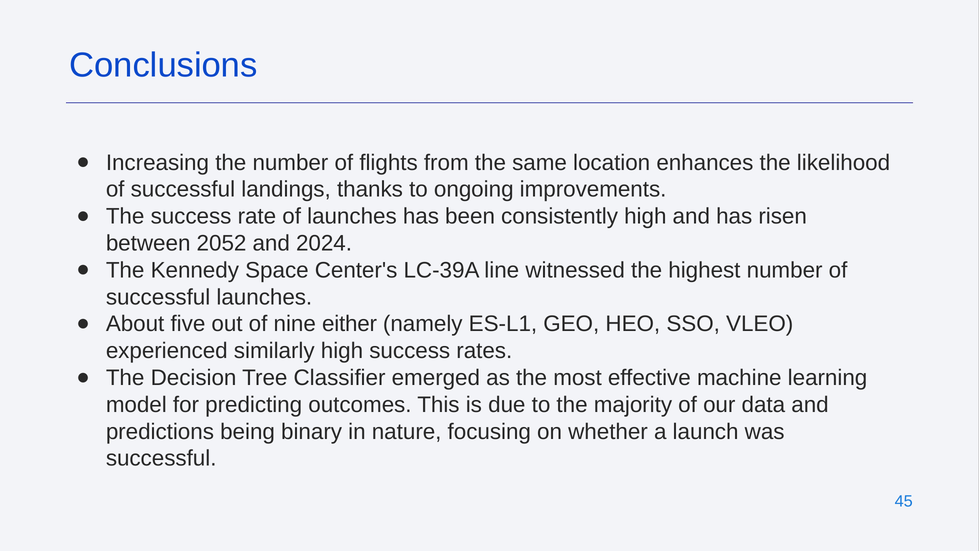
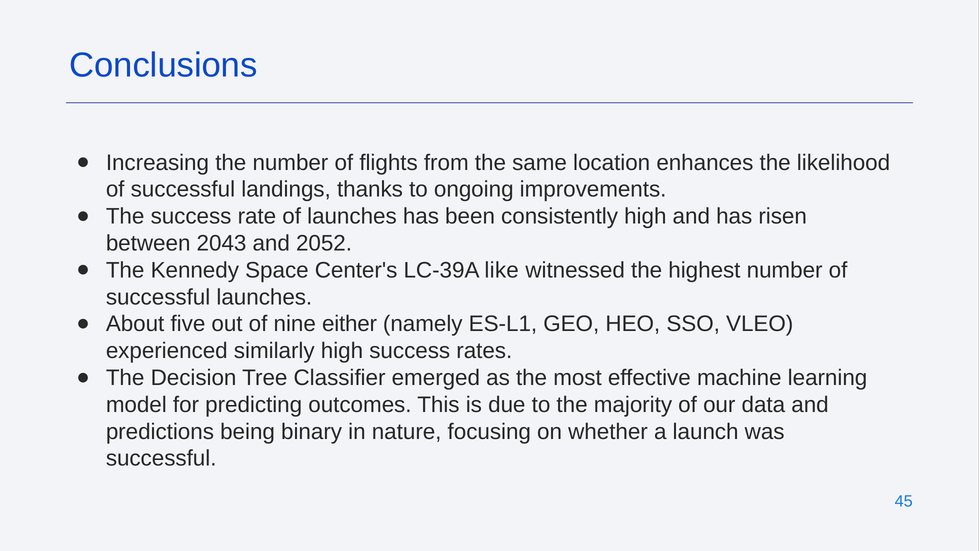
2052: 2052 -> 2043 (222, 243)
2024: 2024 -> 2052 (324, 243)
line: line -> like (502, 270)
